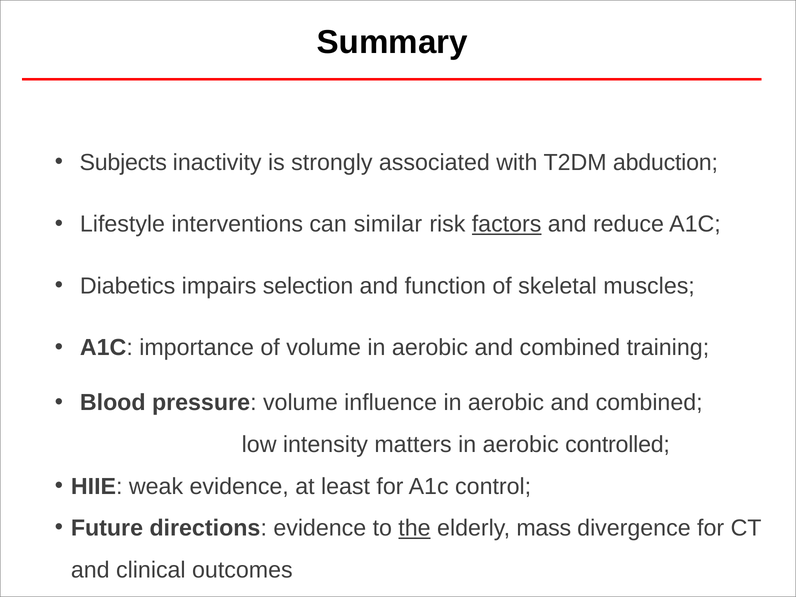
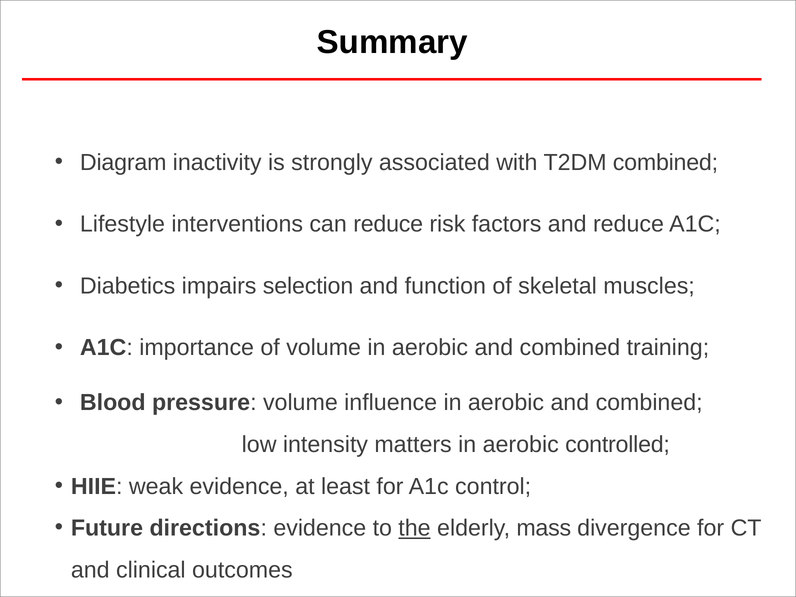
Subjects: Subjects -> Diagram (123, 163)
T2DM abduction: abduction -> combined (665, 163)
can similar: similar -> reduce (388, 224)
factors underline: present -> none (507, 224)
